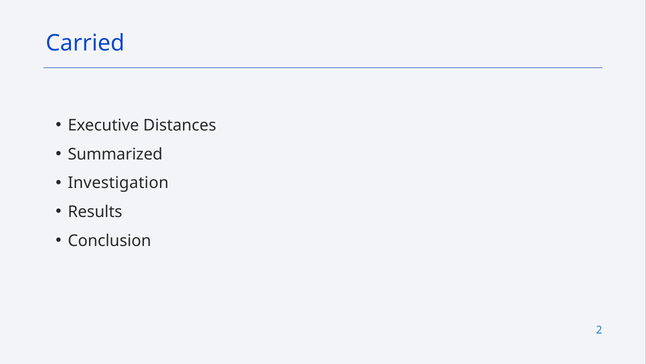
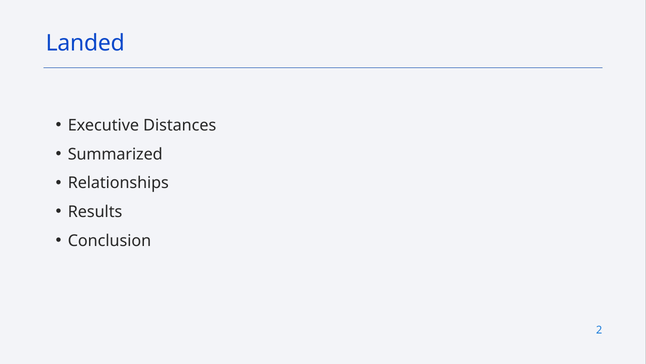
Carried: Carried -> Landed (85, 43)
Investigation: Investigation -> Relationships (118, 183)
